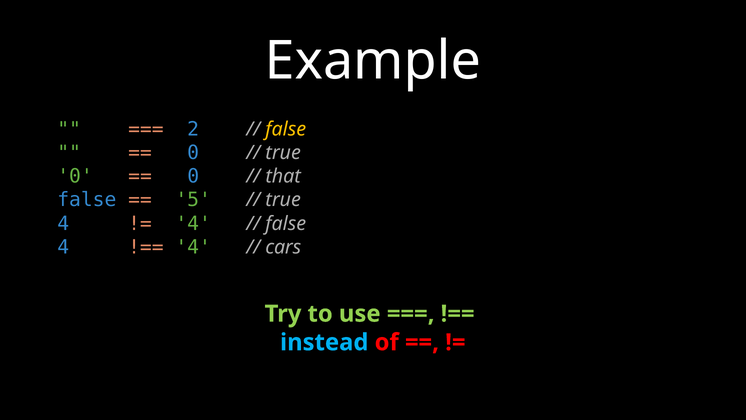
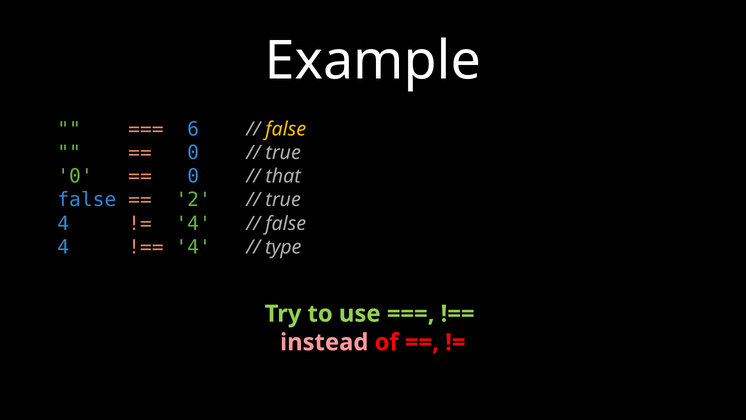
2: 2 -> 6 (193, 129)
5: 5 -> 2 (193, 200)
cars: cars -> type (283, 247)
instead colour: light blue -> pink (324, 342)
